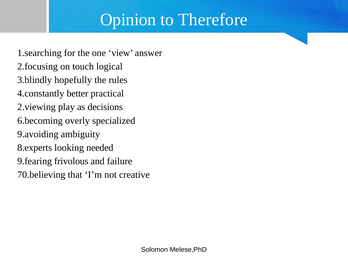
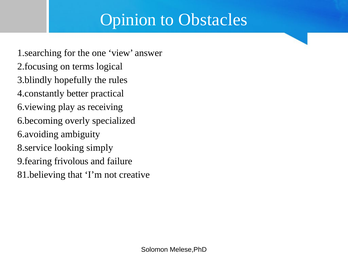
Therefore: Therefore -> Obstacles (213, 20)
touch: touch -> terms (83, 66)
2.viewing: 2.viewing -> 6.viewing (36, 107)
decisions: decisions -> receiving (105, 107)
9.avoiding: 9.avoiding -> 6.avoiding (38, 134)
8.experts: 8.experts -> 8.service (35, 148)
needed: needed -> simply (100, 148)
70.believing: 70.believing -> 81.believing (41, 175)
